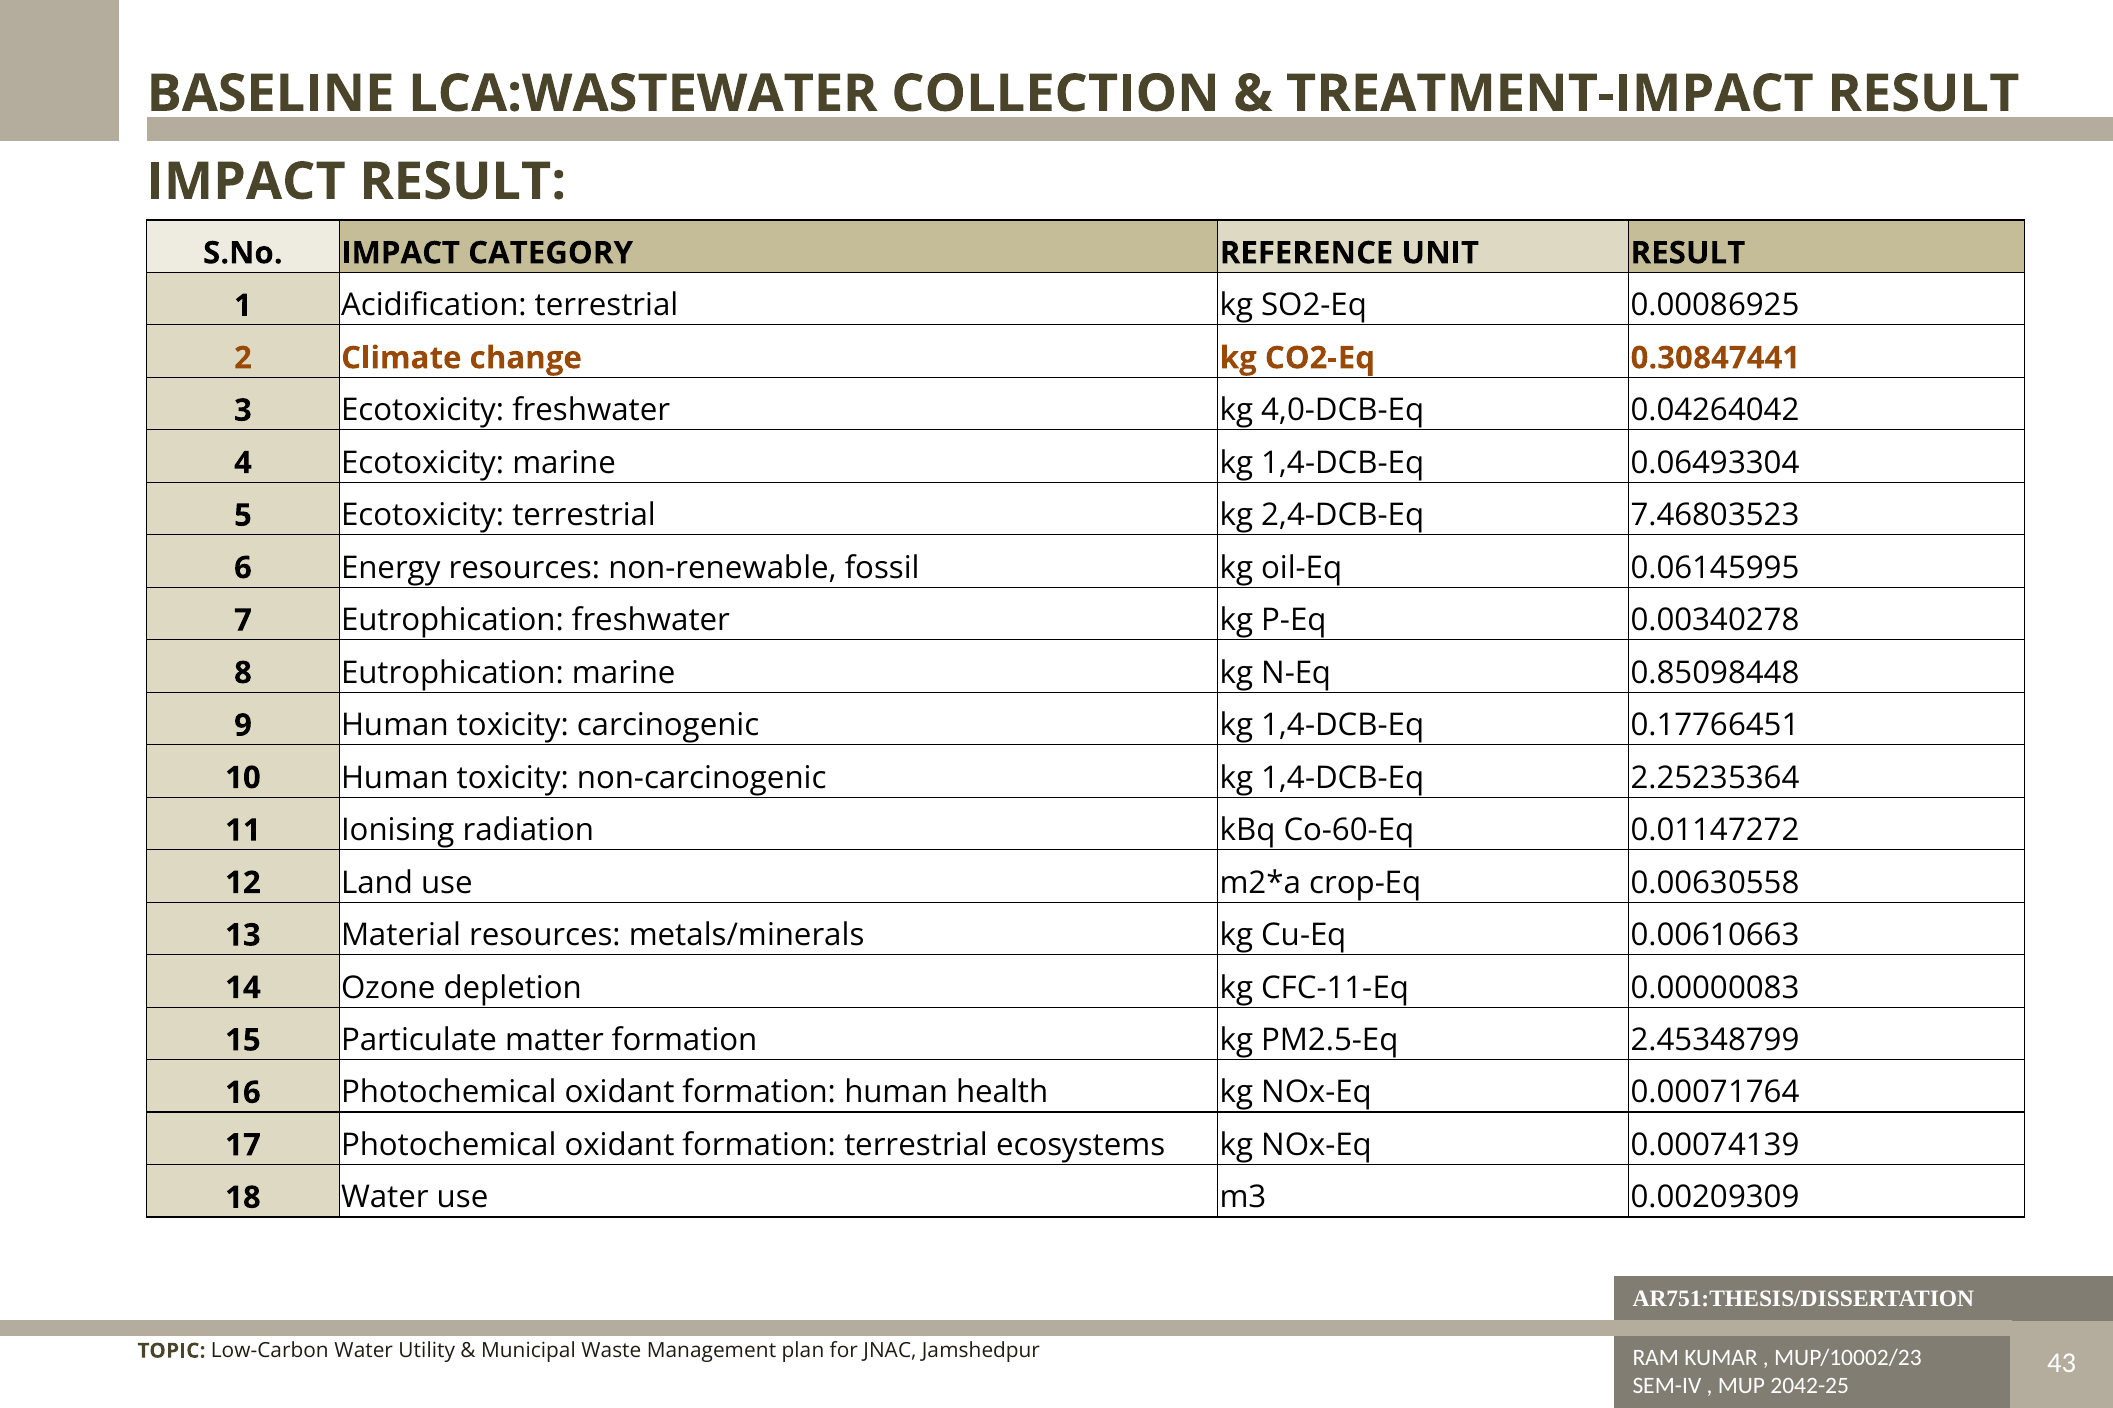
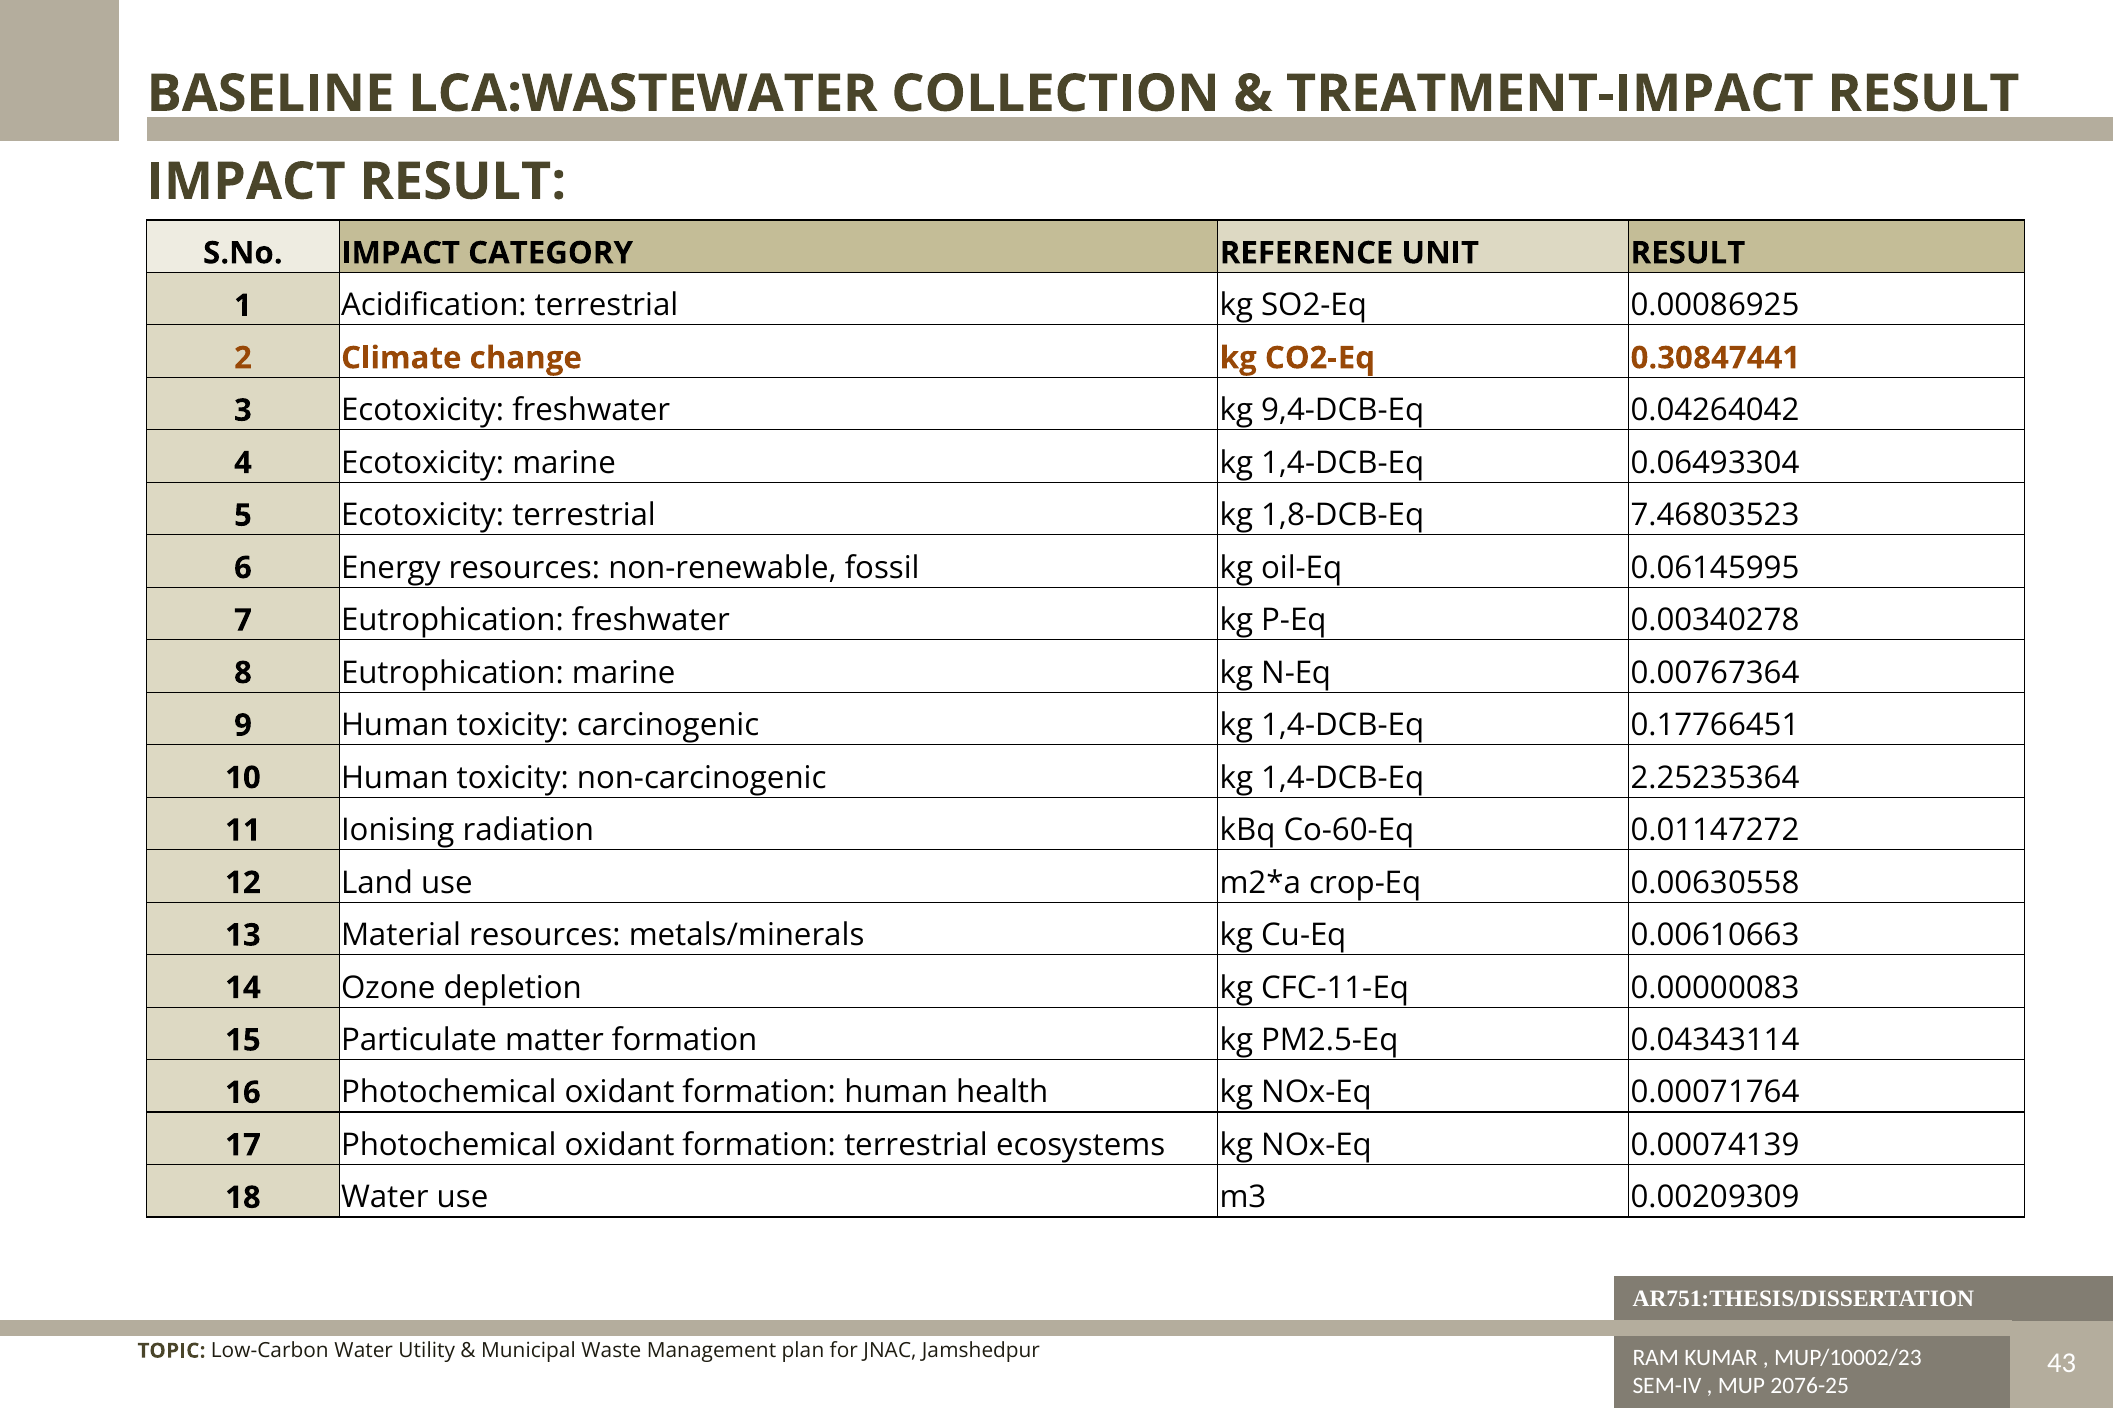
4,0-DCB-Eq: 4,0-DCB-Eq -> 9,4-DCB-Eq (1343, 411)
2,4-DCB-Eq: 2,4-DCB-Eq -> 1,8-DCB-Eq (1343, 516)
0.85098448: 0.85098448 -> 0.00767364 (1715, 673)
2.45348799: 2.45348799 -> 0.04343114 (1715, 1041)
2042-25: 2042-25 -> 2076-25 (1810, 1387)
